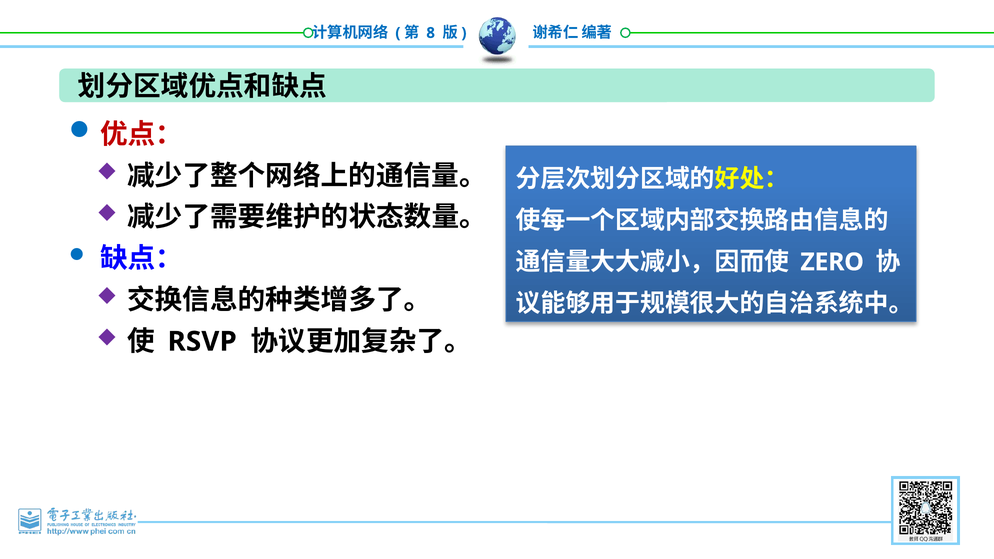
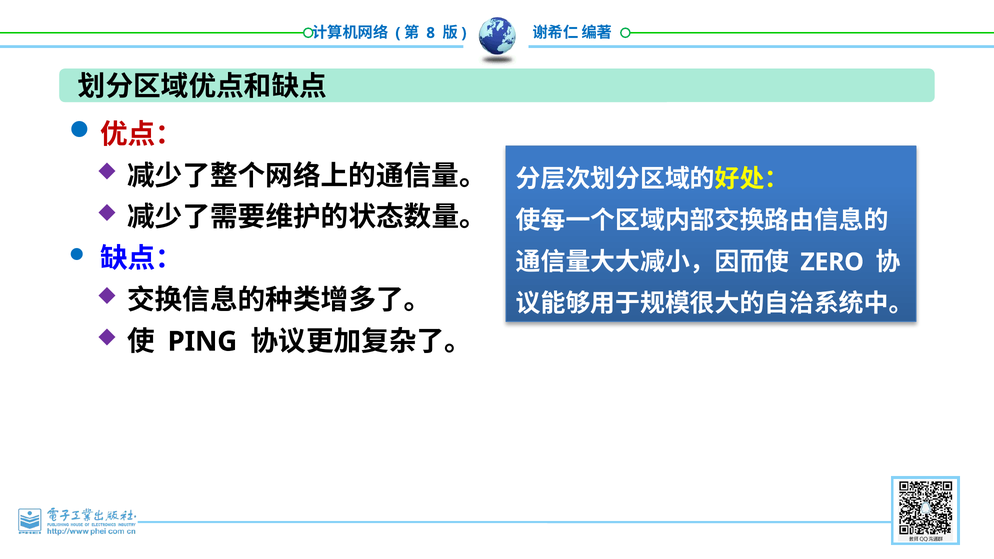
RSVP: RSVP -> PING (202, 342)
